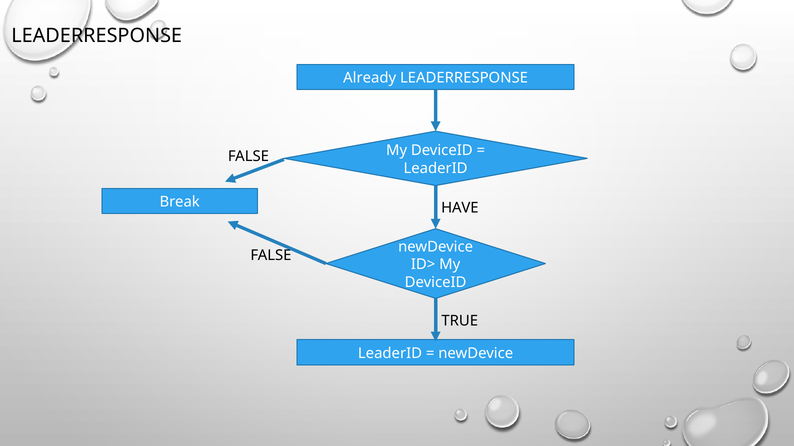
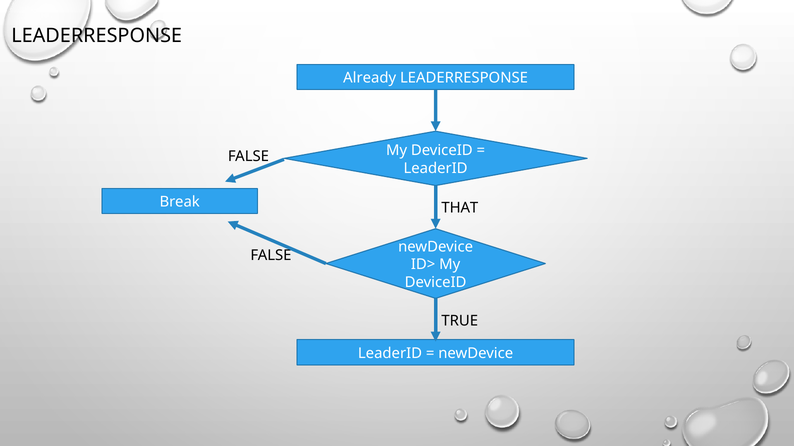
HAVE: HAVE -> THAT (460, 208)
